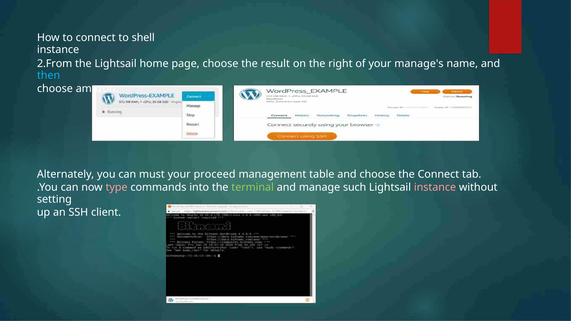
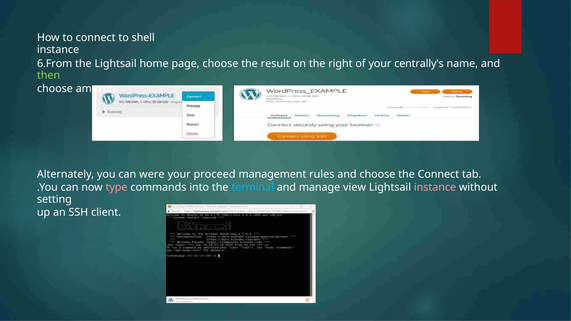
2.From: 2.From -> 6.From (55, 64)
manage's: manage's -> centrally's (419, 64)
then colour: light blue -> light green (49, 75)
must: must -> were (152, 174)
table: table -> rules (322, 174)
terminal colour: light green -> light blue (253, 188)
such: such -> view (355, 188)
